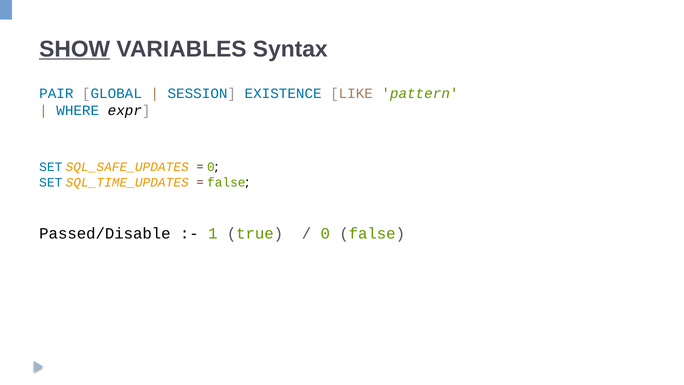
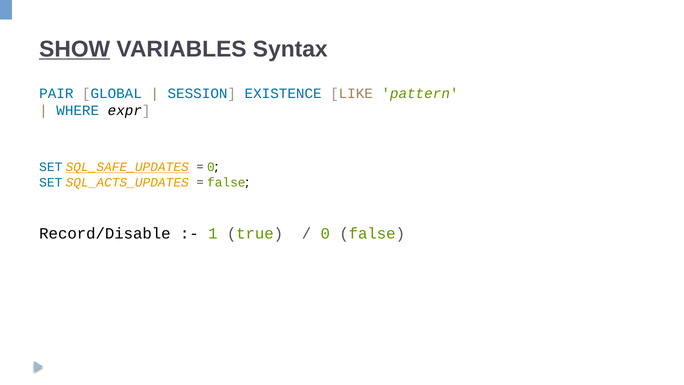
SQL_SAFE_UPDATES underline: none -> present (127, 167)
SQL_TIME_UPDATES: SQL_TIME_UPDATES -> SQL_ACTS_UPDATES (127, 183)
Passed/Disable: Passed/Disable -> Record/Disable (105, 233)
